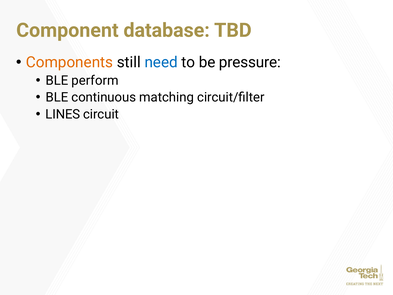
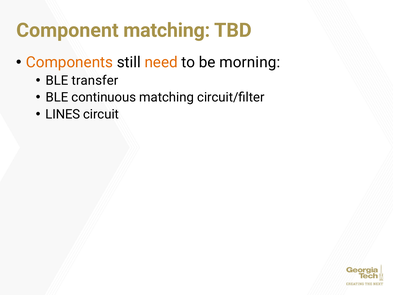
Component database: database -> matching (167, 30)
need colour: blue -> orange (161, 62)
pressure: pressure -> morning (250, 62)
perform: perform -> transfer (95, 80)
